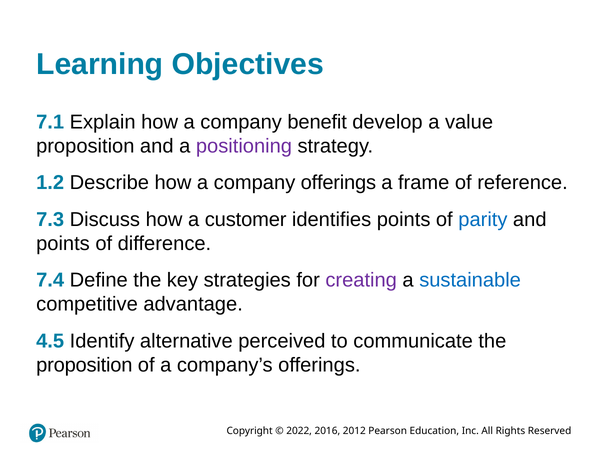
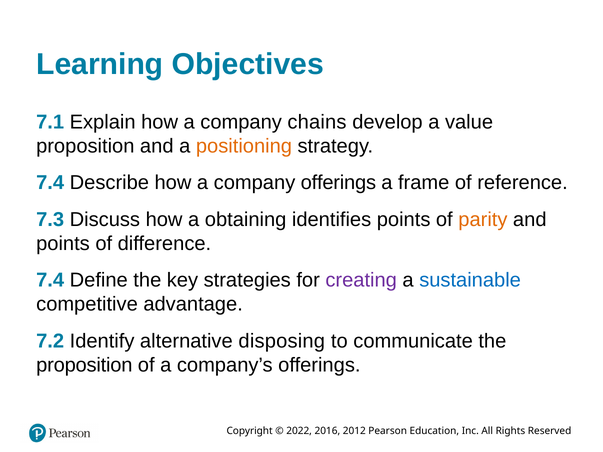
benefit: benefit -> chains (317, 122)
positioning colour: purple -> orange (244, 146)
1.2: 1.2 -> 7.4 (50, 183)
customer: customer -> obtaining (246, 220)
parity colour: blue -> orange (483, 220)
4.5: 4.5 -> 7.2 (50, 341)
perceived: perceived -> disposing (282, 341)
